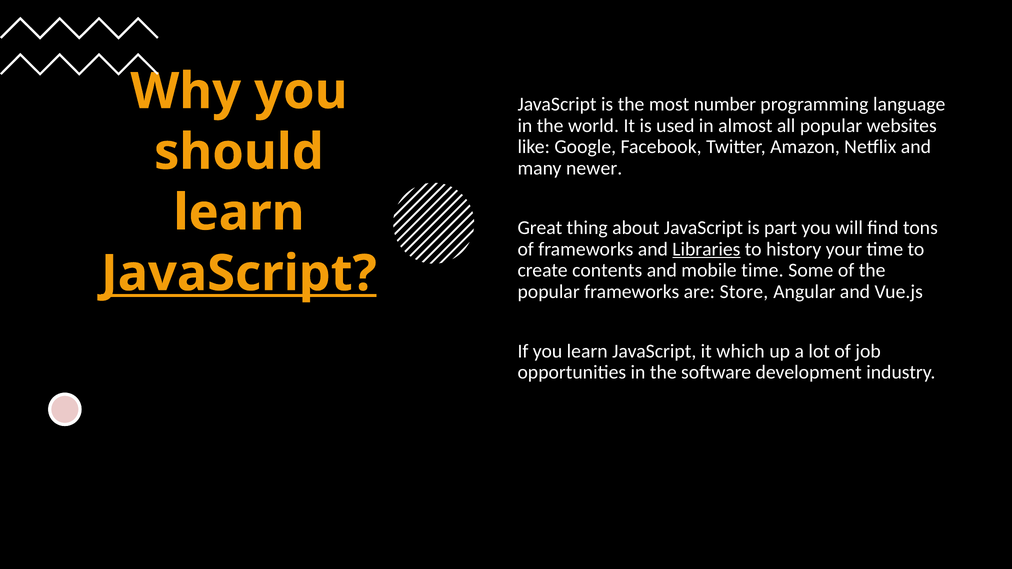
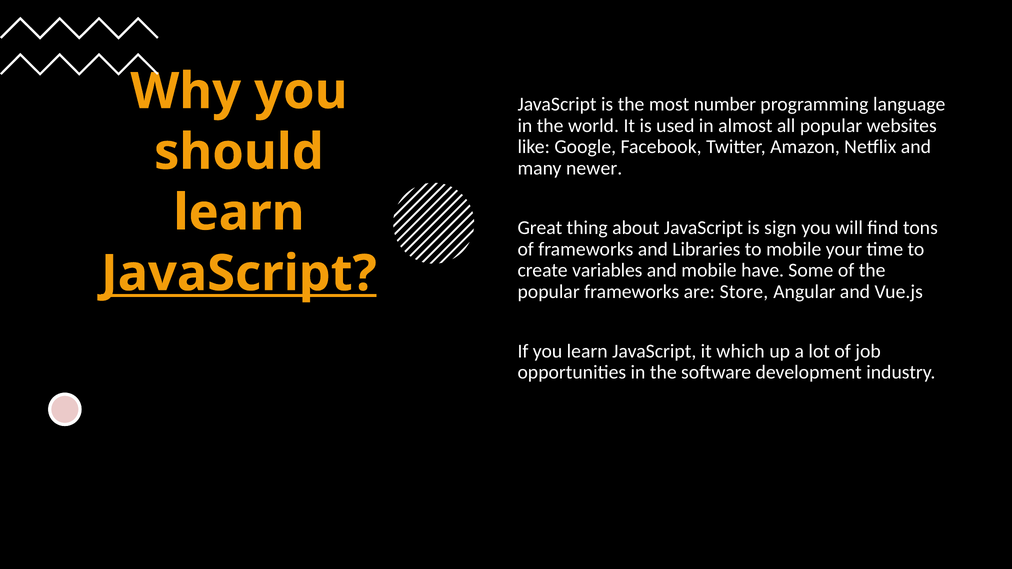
part: part -> sign (780, 228)
Libraries underline: present -> none (706, 249)
to history: history -> mobile (794, 249)
contents: contents -> variables (607, 270)
mobile time: time -> have (763, 270)
